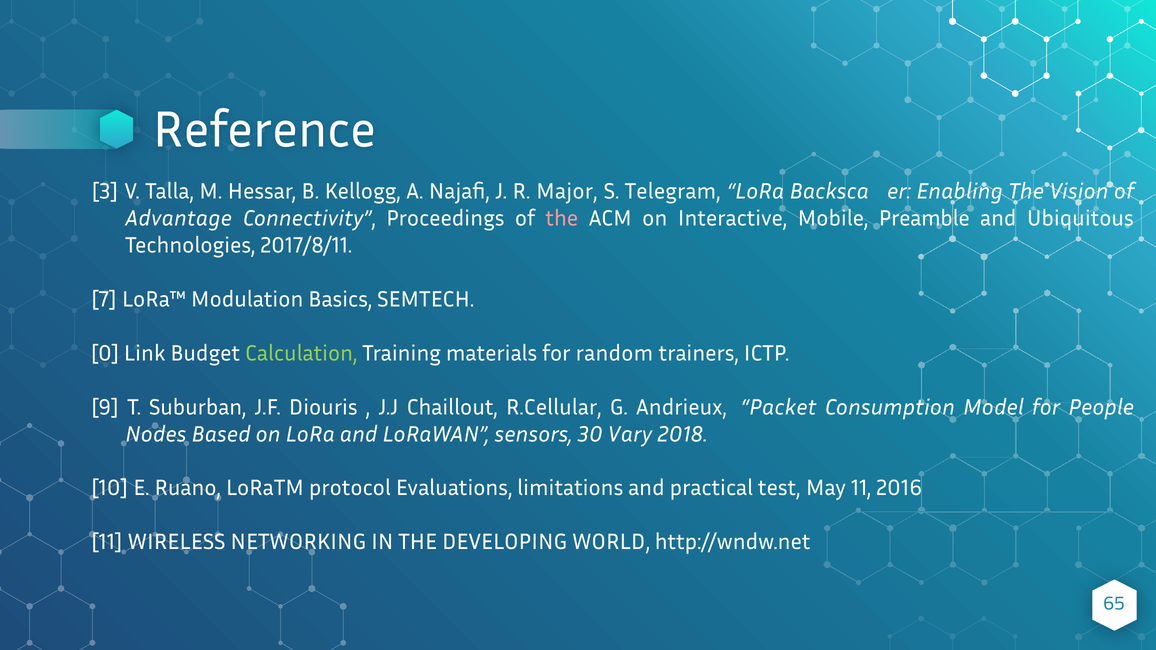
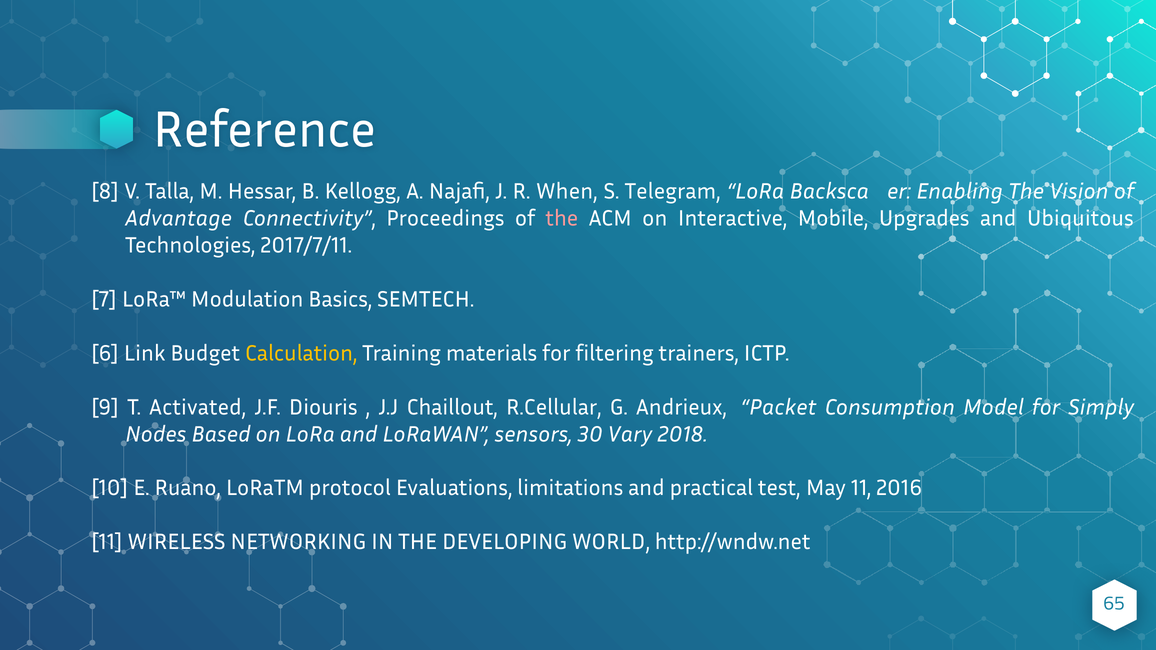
3: 3 -> 8 (105, 191)
Major: Major -> When (567, 191)
Preamble: Preamble -> Upgrades (924, 218)
2017/8/11: 2017/8/11 -> 2017/7/11 (306, 245)
0: 0 -> 6 (105, 353)
Calculation colour: light green -> yellow (301, 353)
random: random -> filtering (615, 353)
Suburban: Suburban -> Activated (198, 407)
People: People -> Simply (1101, 407)
